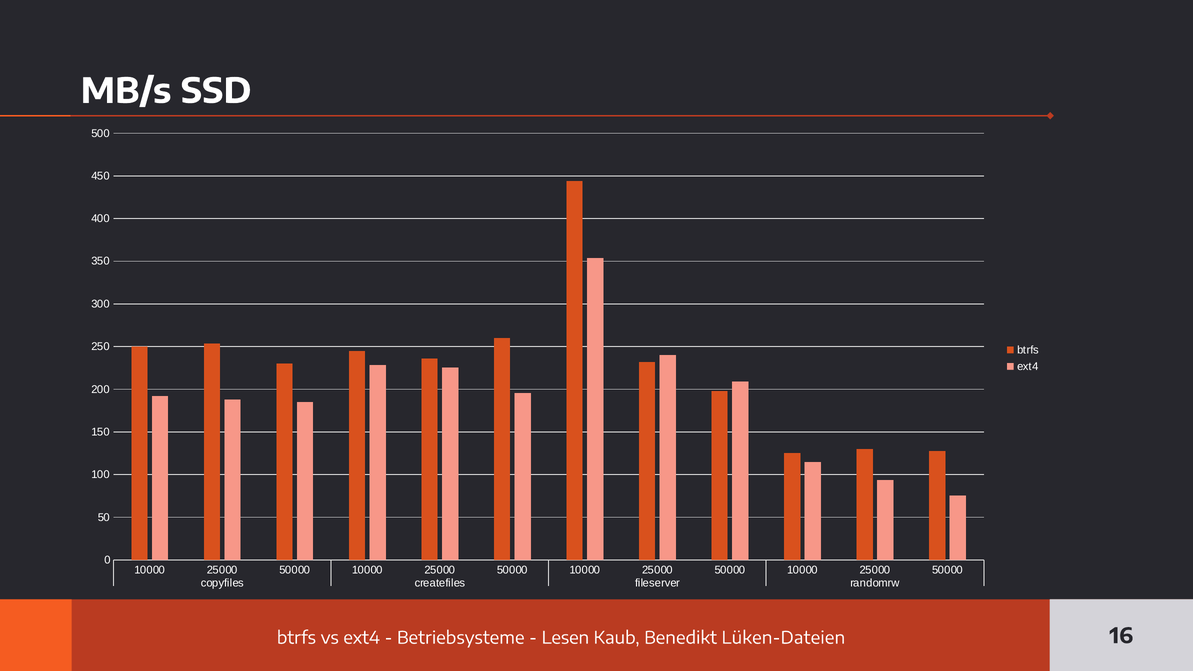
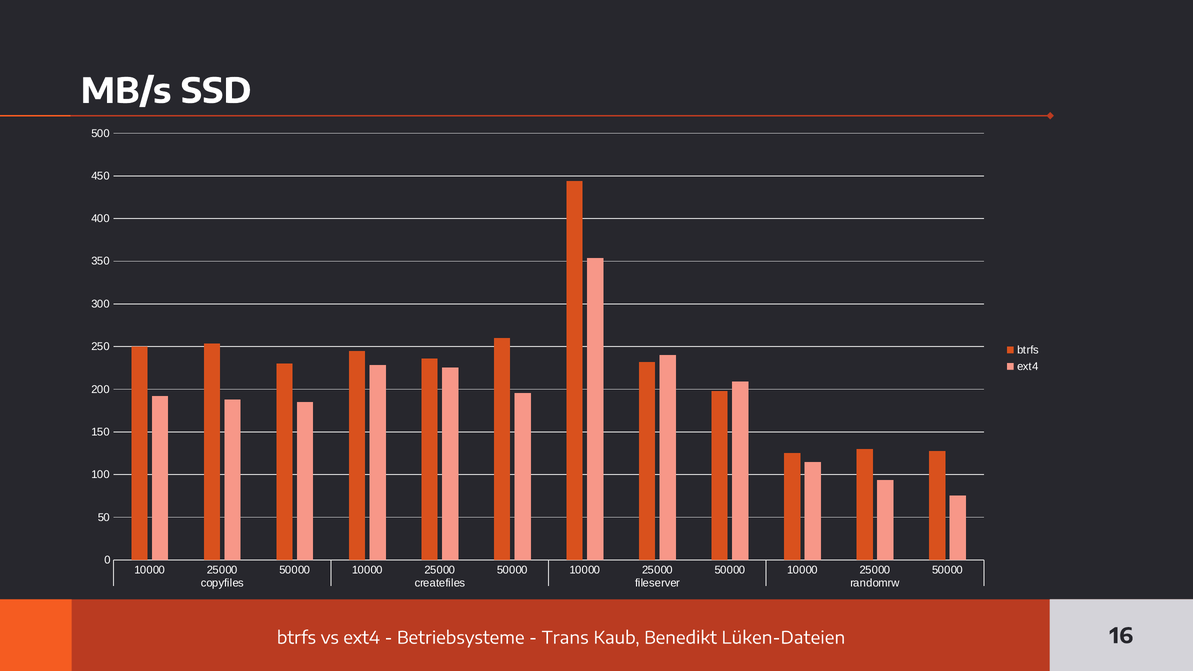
Lesen: Lesen -> Trans (565, 638)
